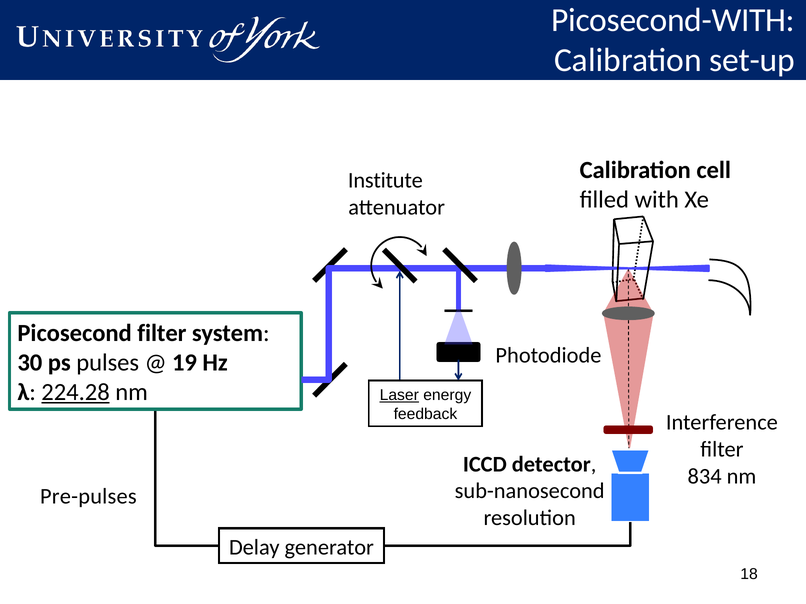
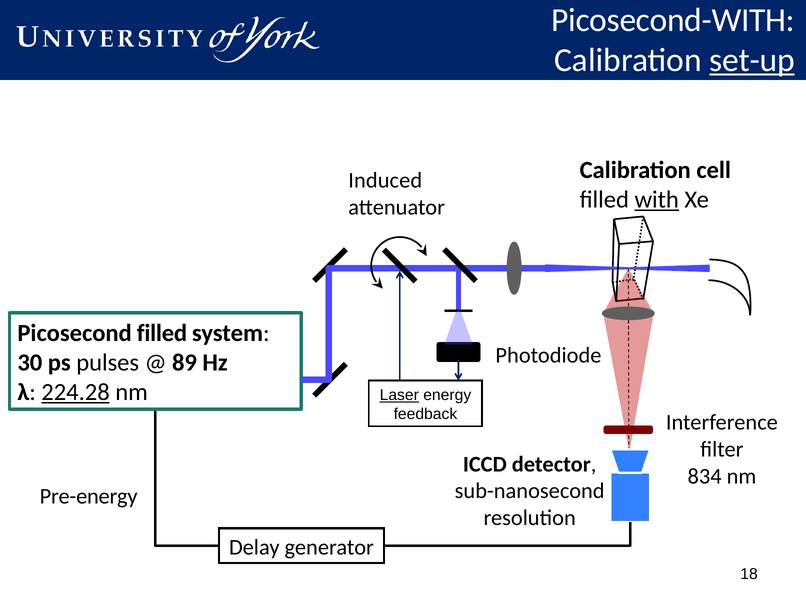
set-up underline: none -> present (752, 60)
Institute: Institute -> Induced (385, 181)
with underline: none -> present (657, 200)
Picosecond filter: filter -> filled (162, 333)
19: 19 -> 89 (184, 363)
Pre-pulses: Pre-pulses -> Pre-energy (89, 497)
